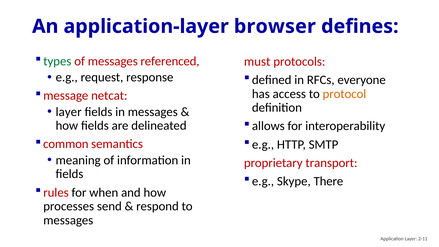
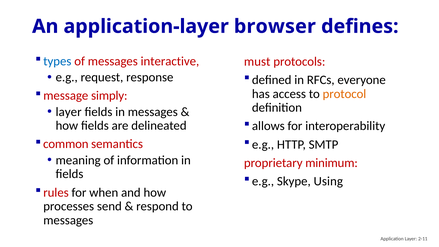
types colour: green -> blue (57, 61)
referenced: referenced -> interactive (170, 61)
netcat: netcat -> simply (109, 96)
transport: transport -> minimum (332, 163)
There: There -> Using (328, 181)
